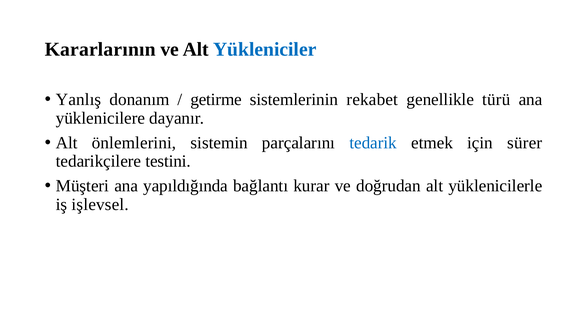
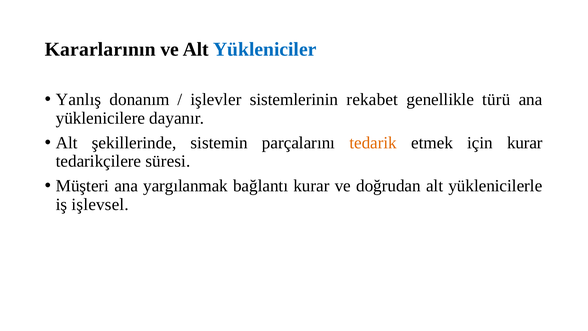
getirme: getirme -> işlevler (216, 99)
önlemlerini: önlemlerini -> şekillerinde (134, 143)
tedarik colour: blue -> orange (373, 143)
için sürer: sürer -> kurar (525, 143)
testini: testini -> süresi (168, 161)
yapıldığında: yapıldığında -> yargılanmak (186, 186)
